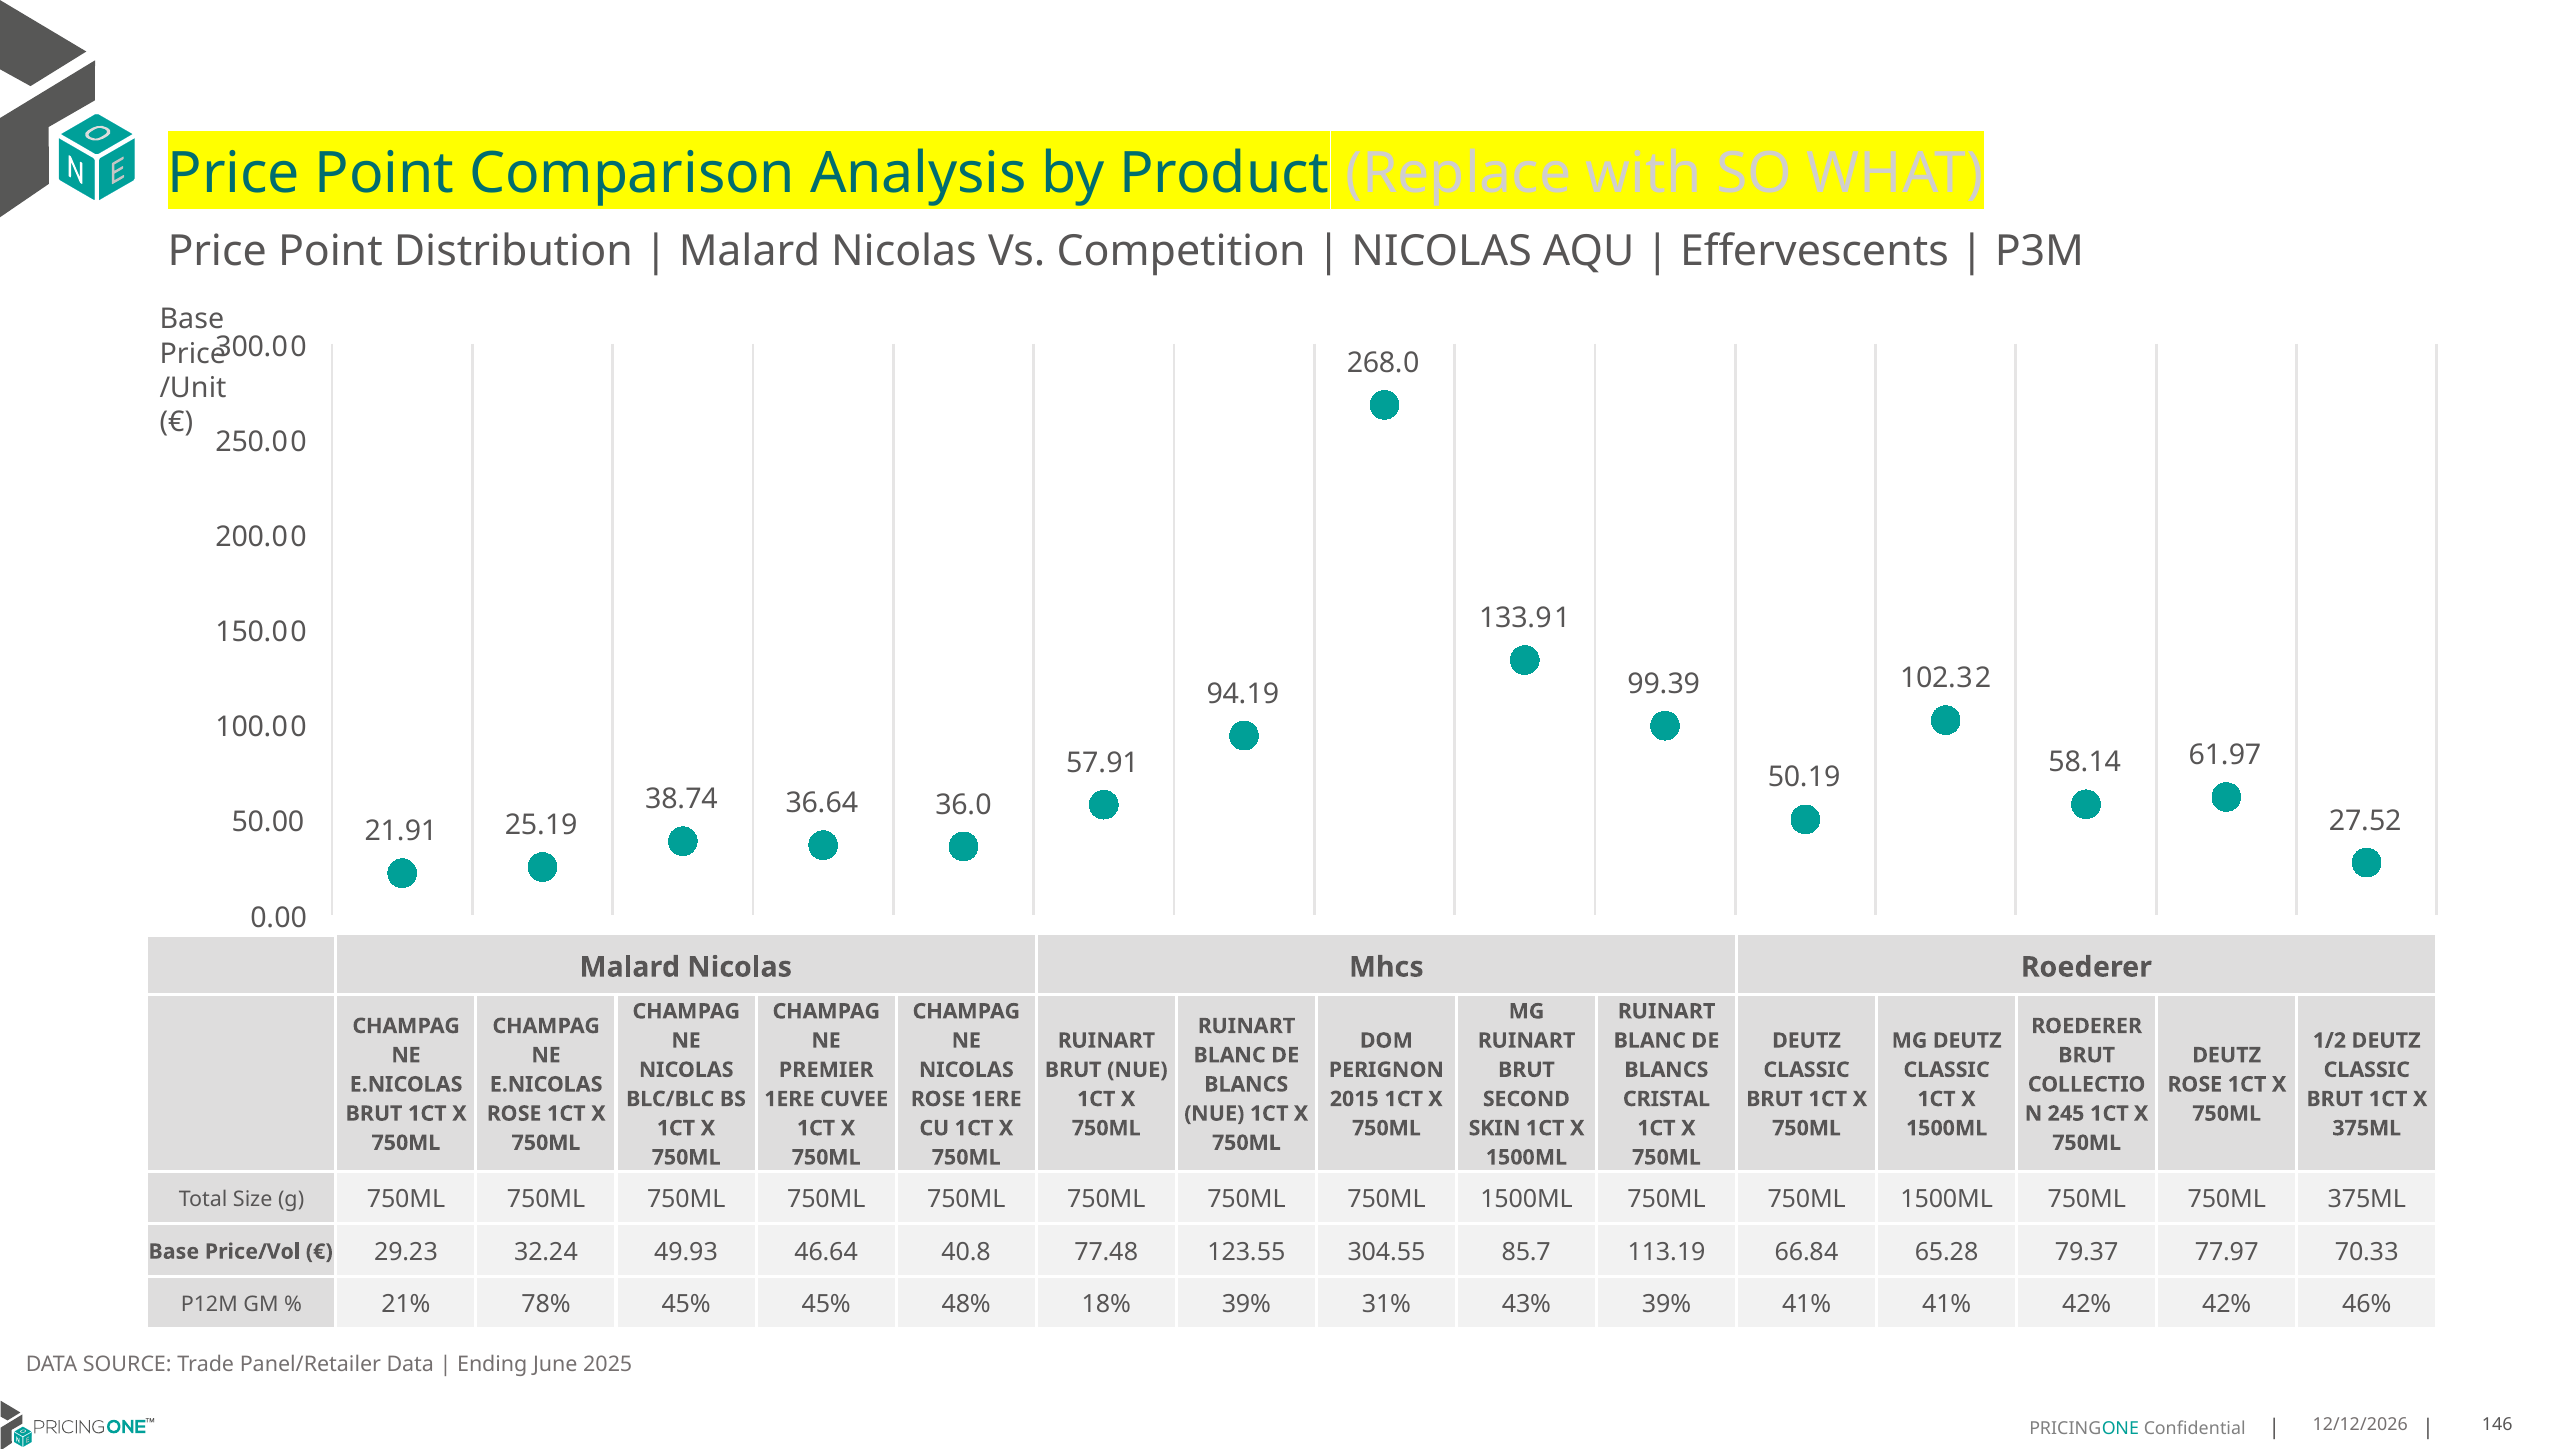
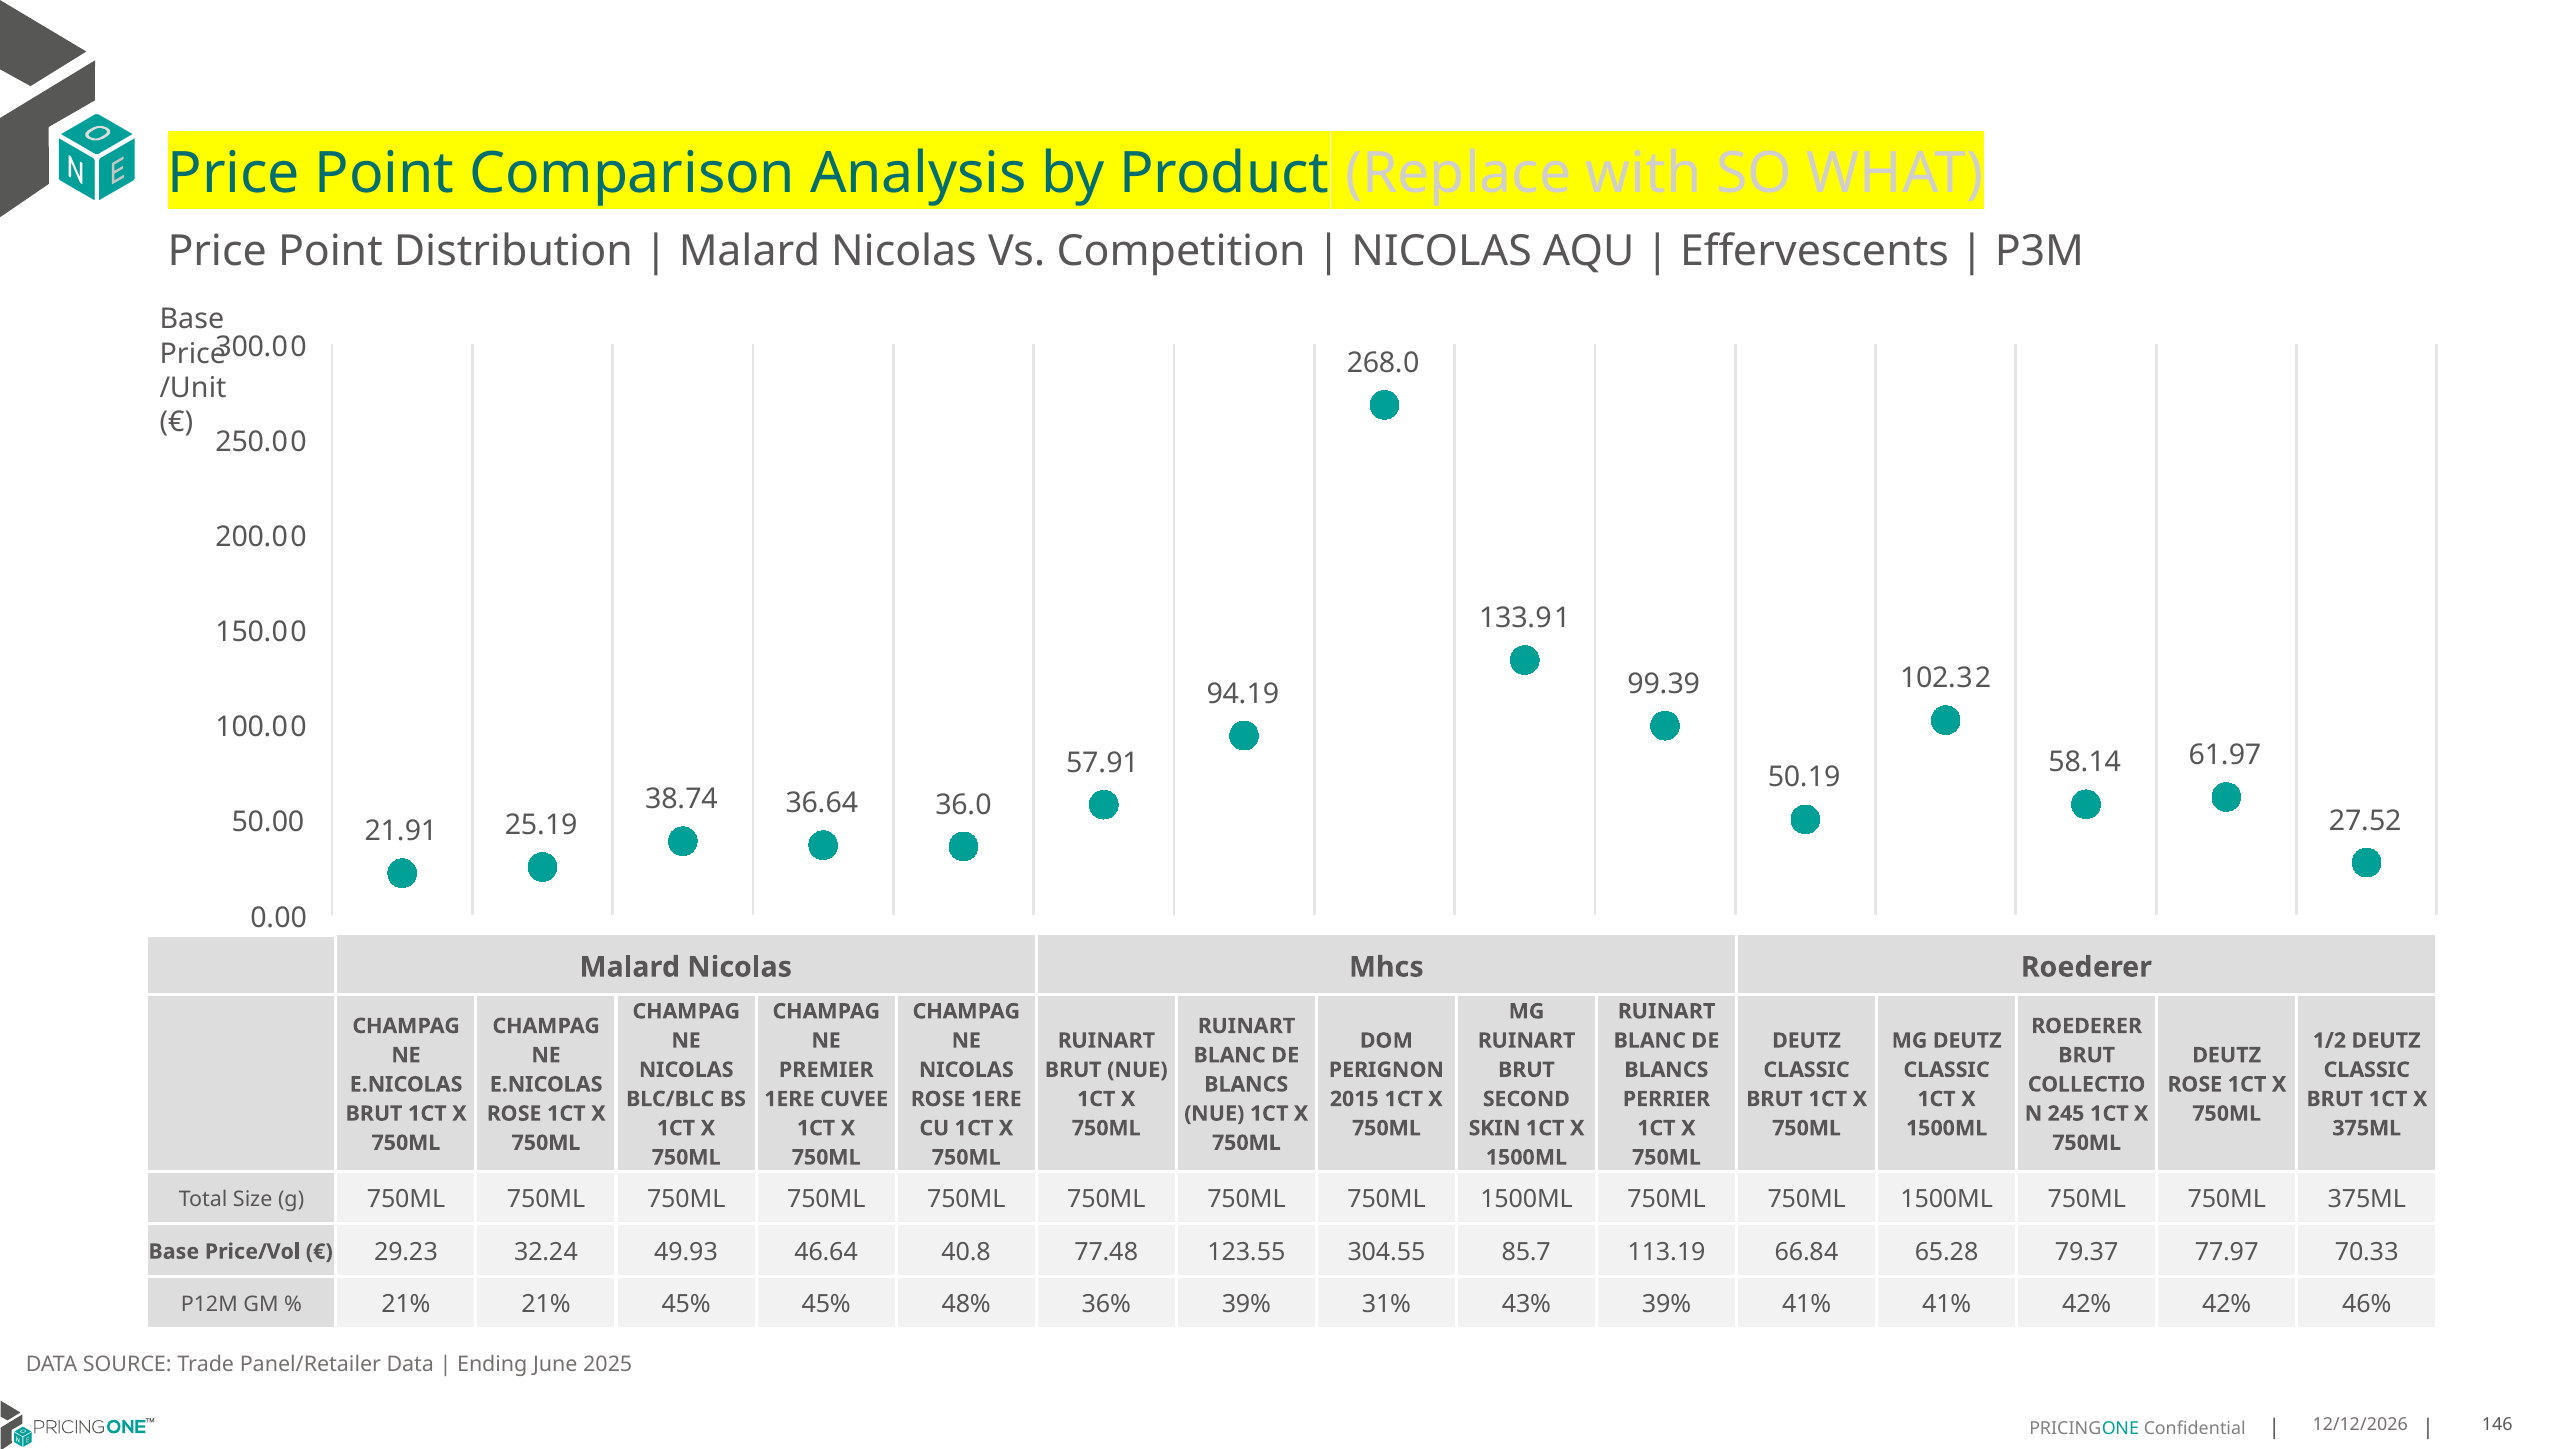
CRISTAL: CRISTAL -> PERRIER (1666, 1099)
21% 78%: 78% -> 21% (546, 1305)
18%: 18% -> 36% (1106, 1305)
